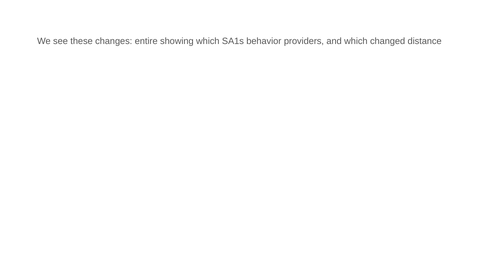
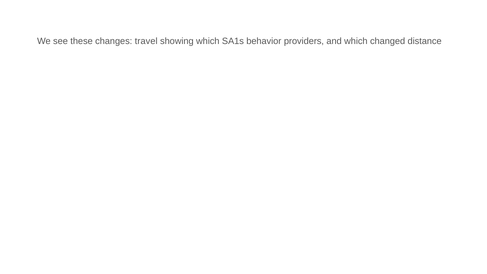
entire: entire -> travel (146, 41)
